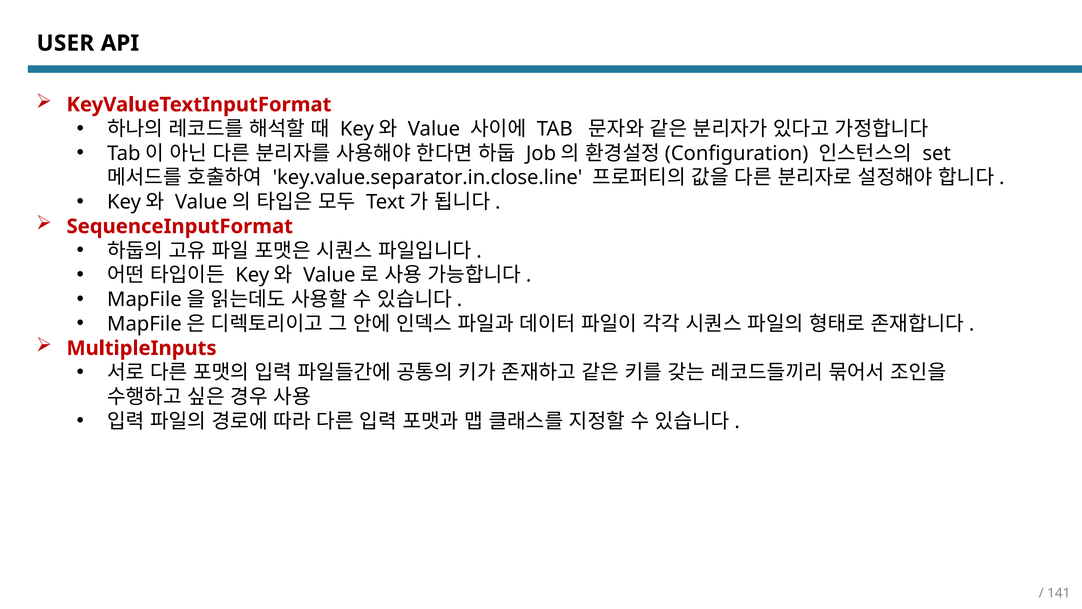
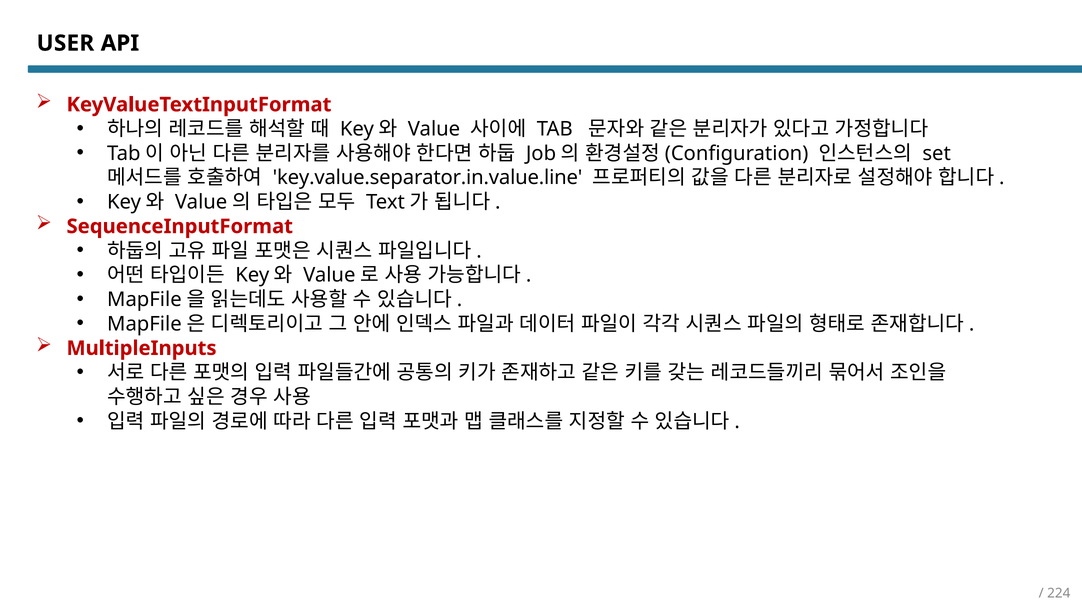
key.value.separator.in.close.line: key.value.separator.in.close.line -> key.value.separator.in.value.line (428, 178)
141: 141 -> 224 (1059, 593)
